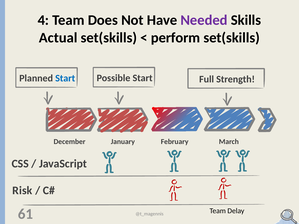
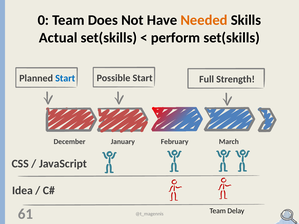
4: 4 -> 0 (43, 20)
Needed colour: purple -> orange (204, 20)
Risk: Risk -> Idea (22, 191)
